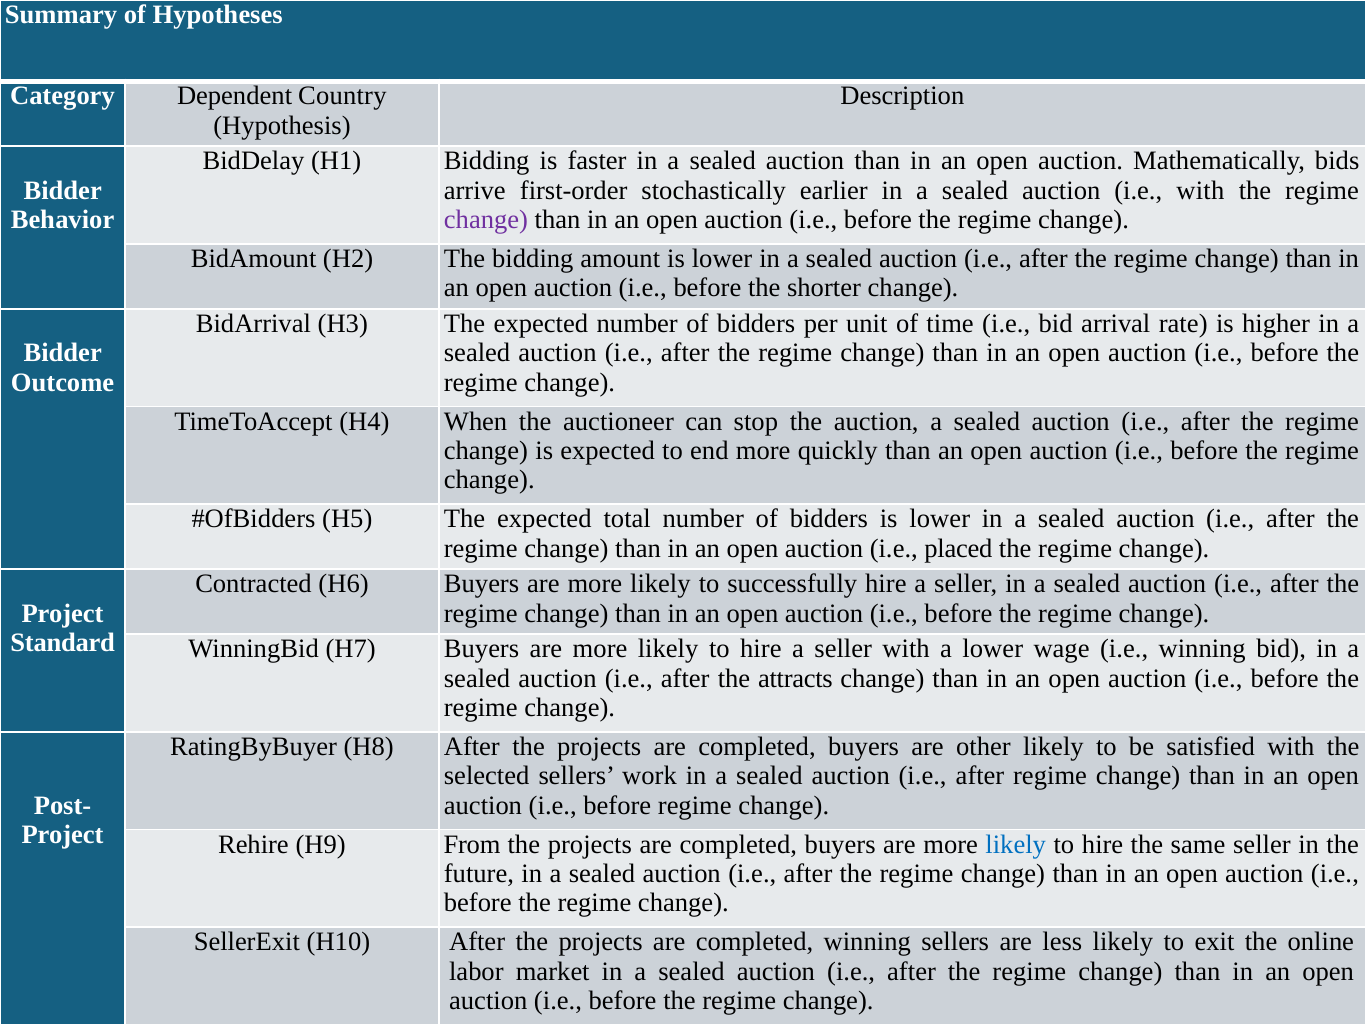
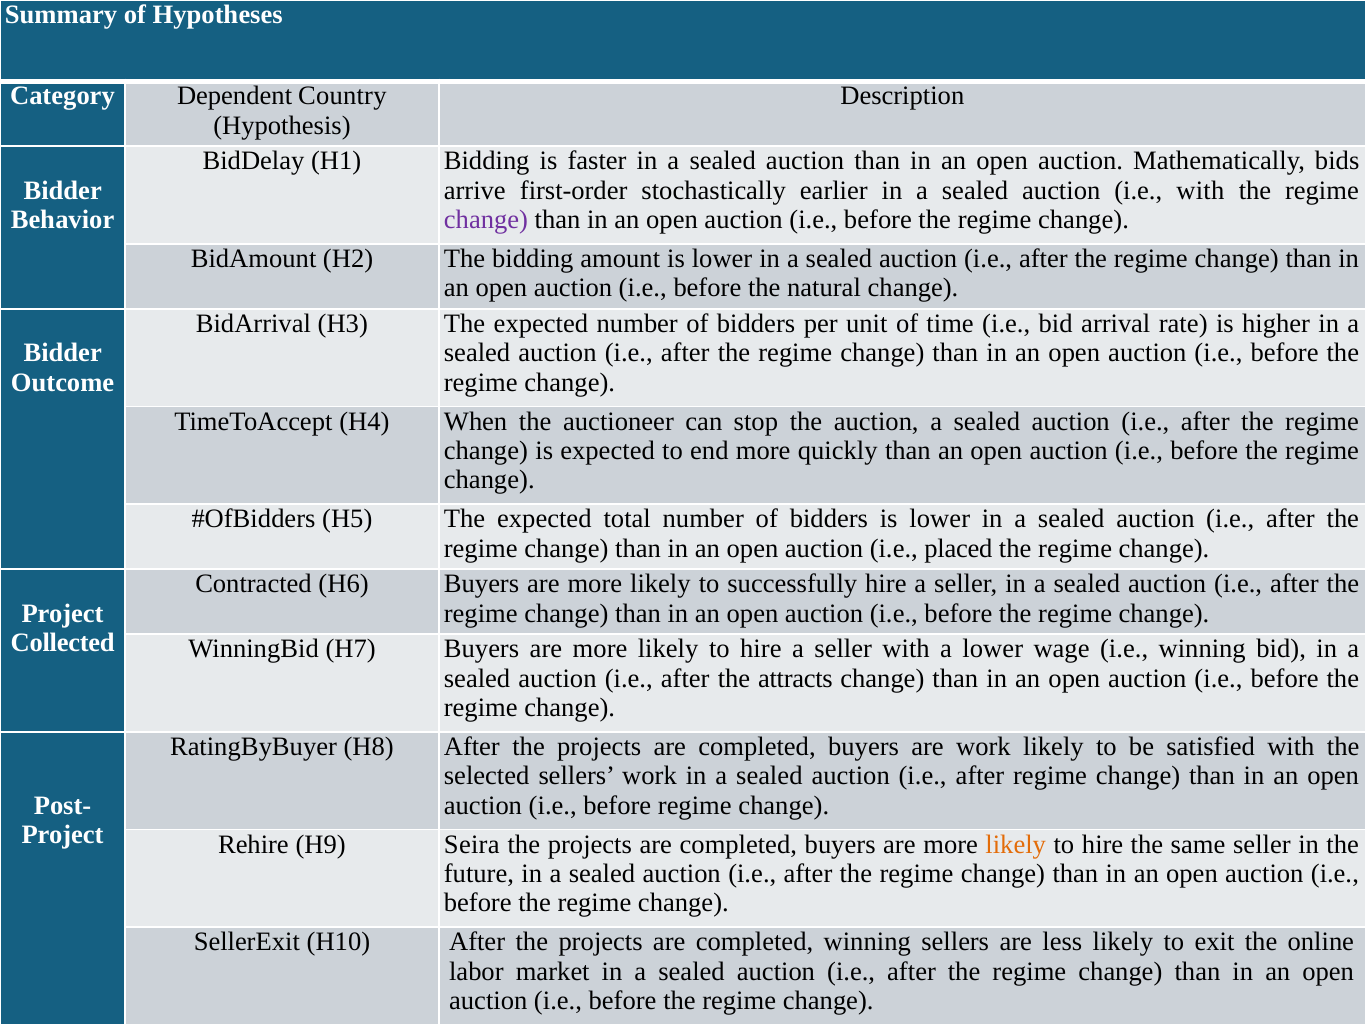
shorter: shorter -> natural (824, 288)
Standard: Standard -> Collected (63, 642)
are other: other -> work (983, 746)
From: From -> Seira (472, 844)
likely colour: blue -> orange (1016, 844)
